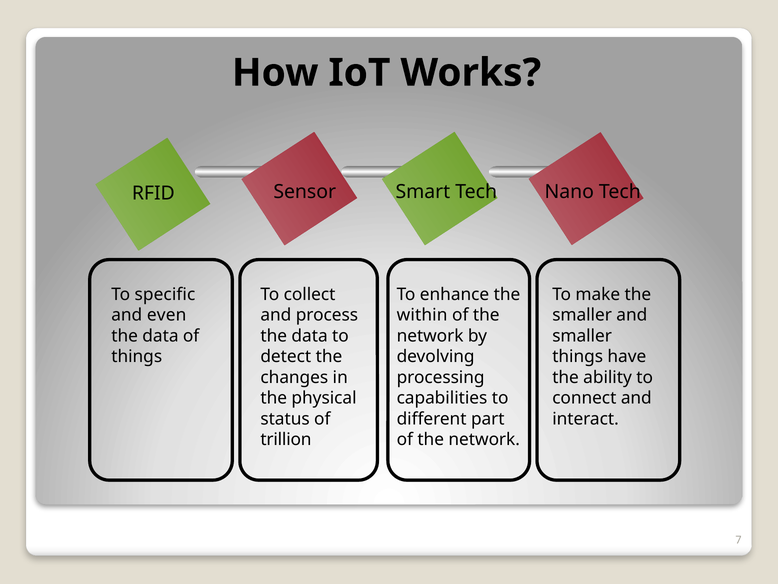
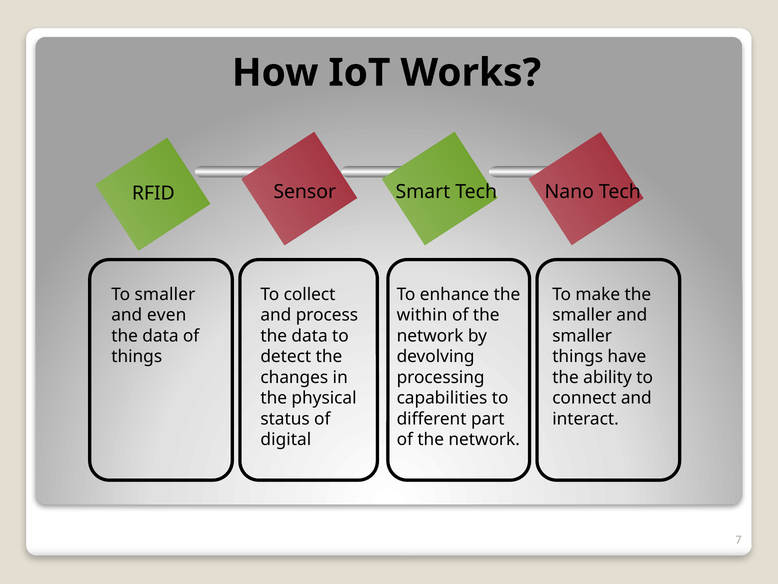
To specific: specific -> smaller (165, 294)
trillion: trillion -> digital (286, 439)
